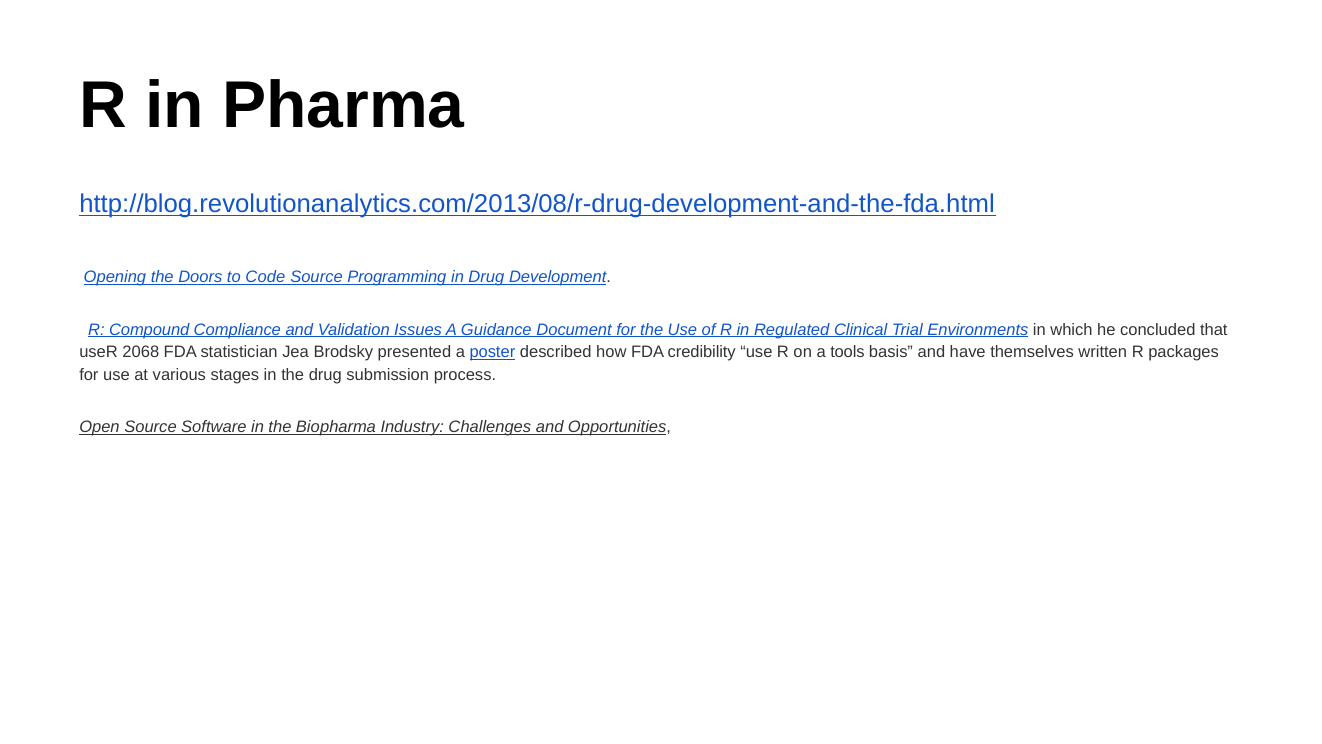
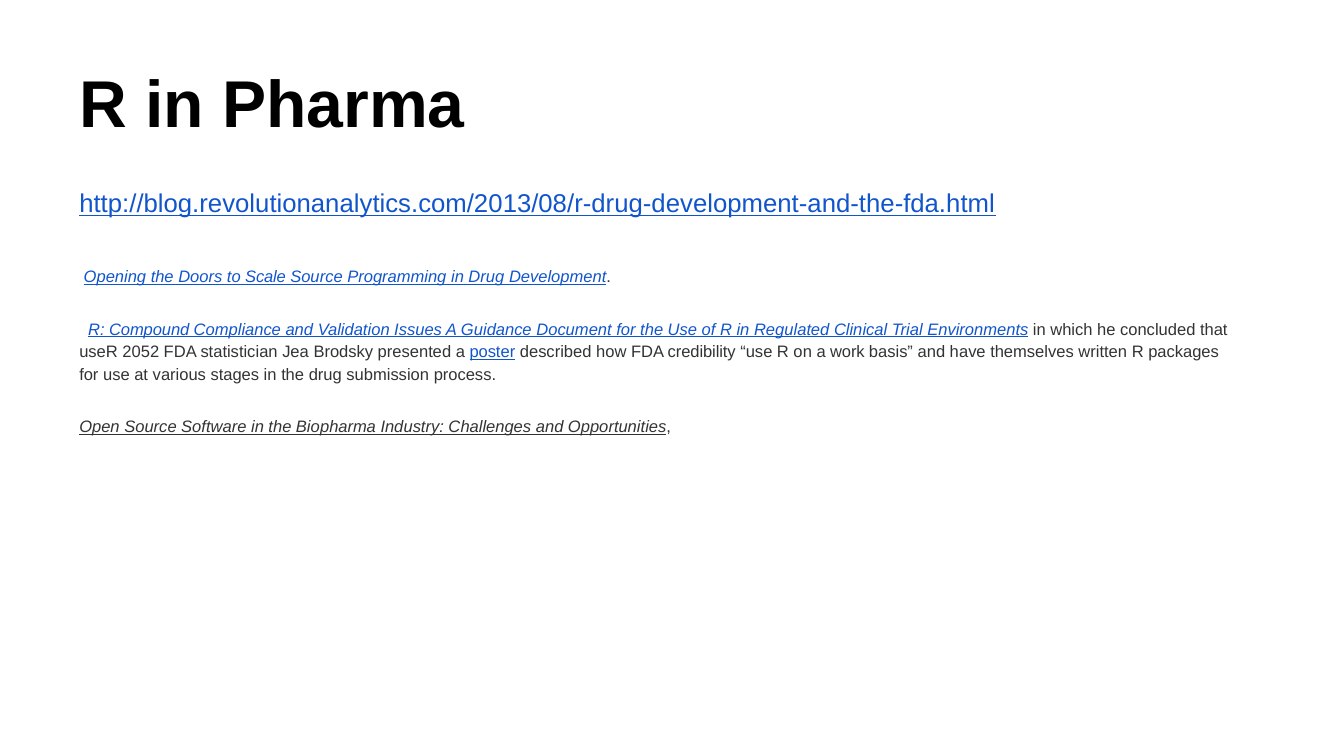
Code: Code -> Scale (266, 277)
2068: 2068 -> 2052 (141, 352)
tools: tools -> work (847, 352)
